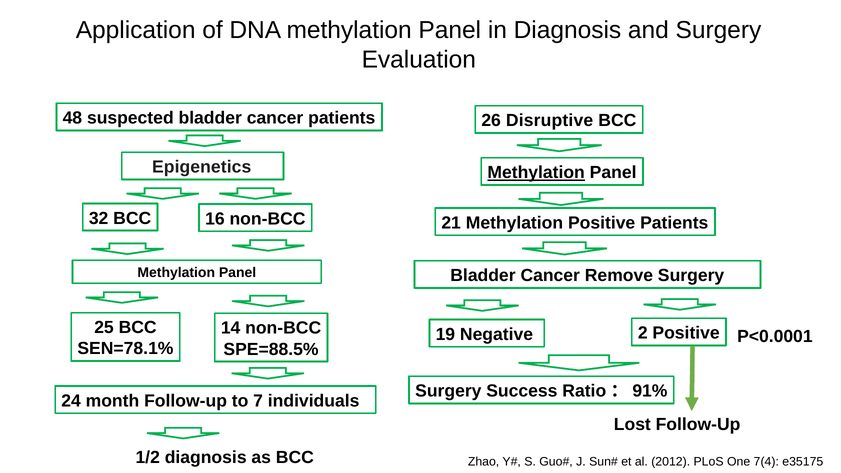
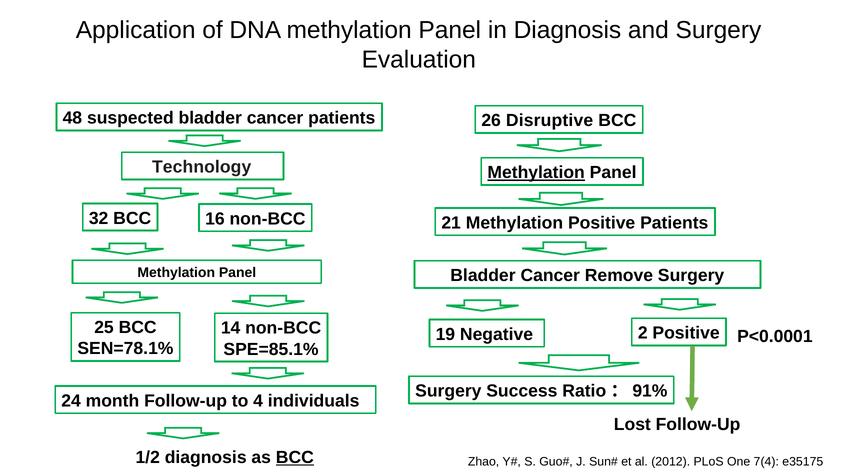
Epigenetics: Epigenetics -> Technology (202, 167)
SPE=88.5%: SPE=88.5% -> SPE=85.1% (271, 349)
7: 7 -> 4 (258, 401)
BCC underline: none -> present (295, 458)
